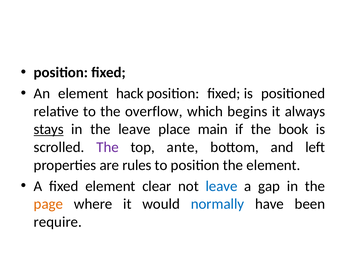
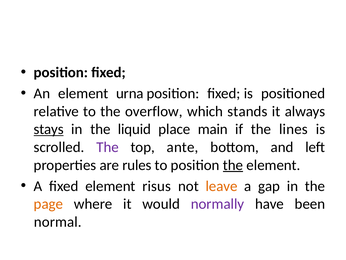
hack: hack -> urna (130, 93)
begins: begins -> stands (247, 111)
the leave: leave -> liquid (134, 129)
book: book -> lines (293, 129)
the underline: none -> present (233, 165)
clear: clear -> risus (157, 186)
leave colour: blue -> orange (222, 186)
normally colour: blue -> purple (217, 204)
require: require -> normal (58, 222)
